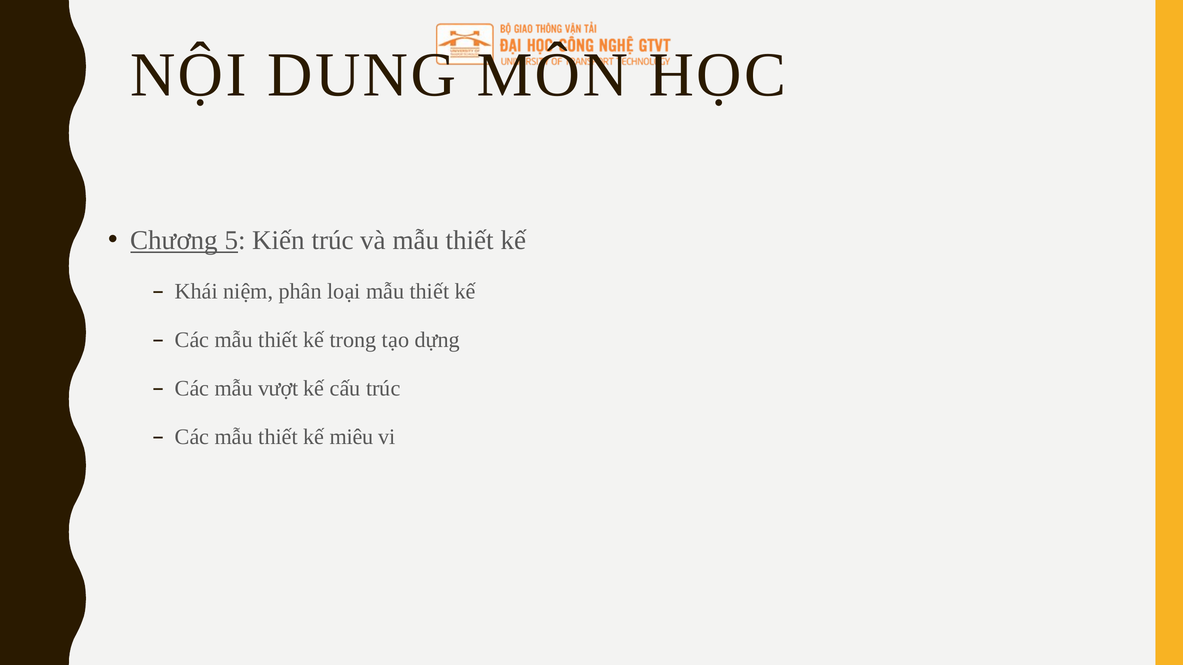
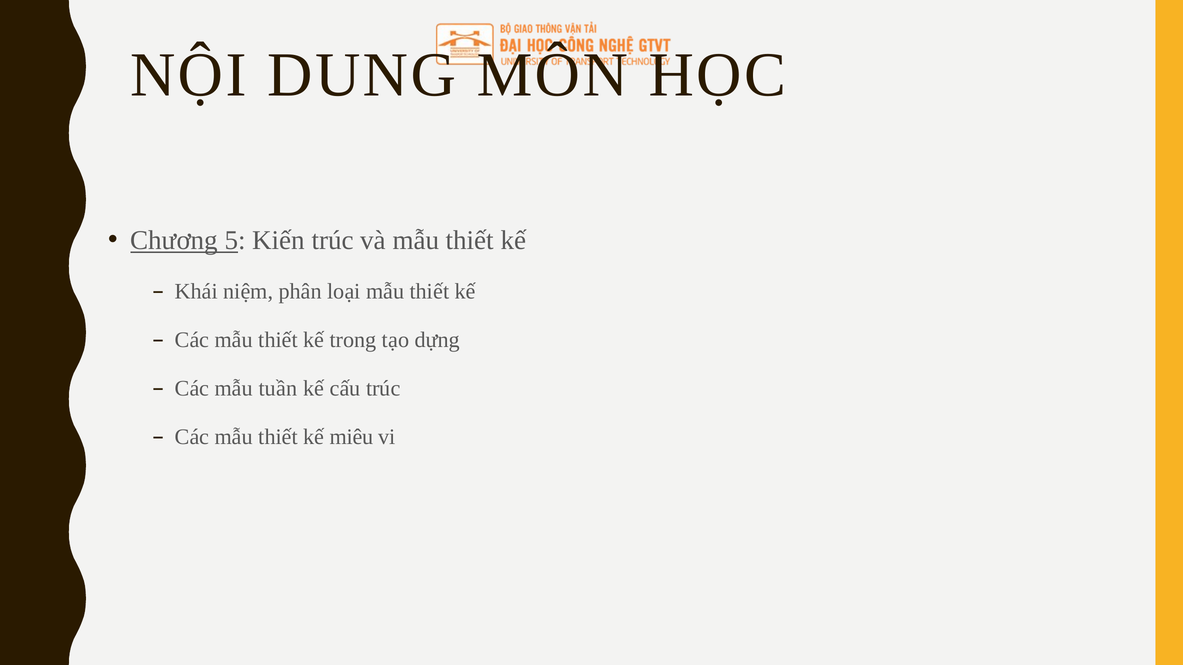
vượt: vượt -> tuần (278, 389)
